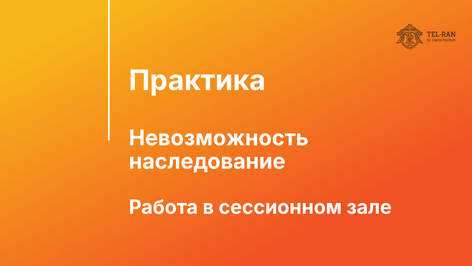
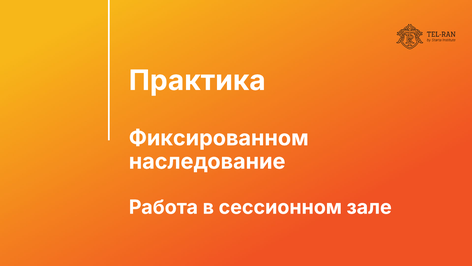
Невозможность: Невозможность -> Фиксированном (219, 138)
